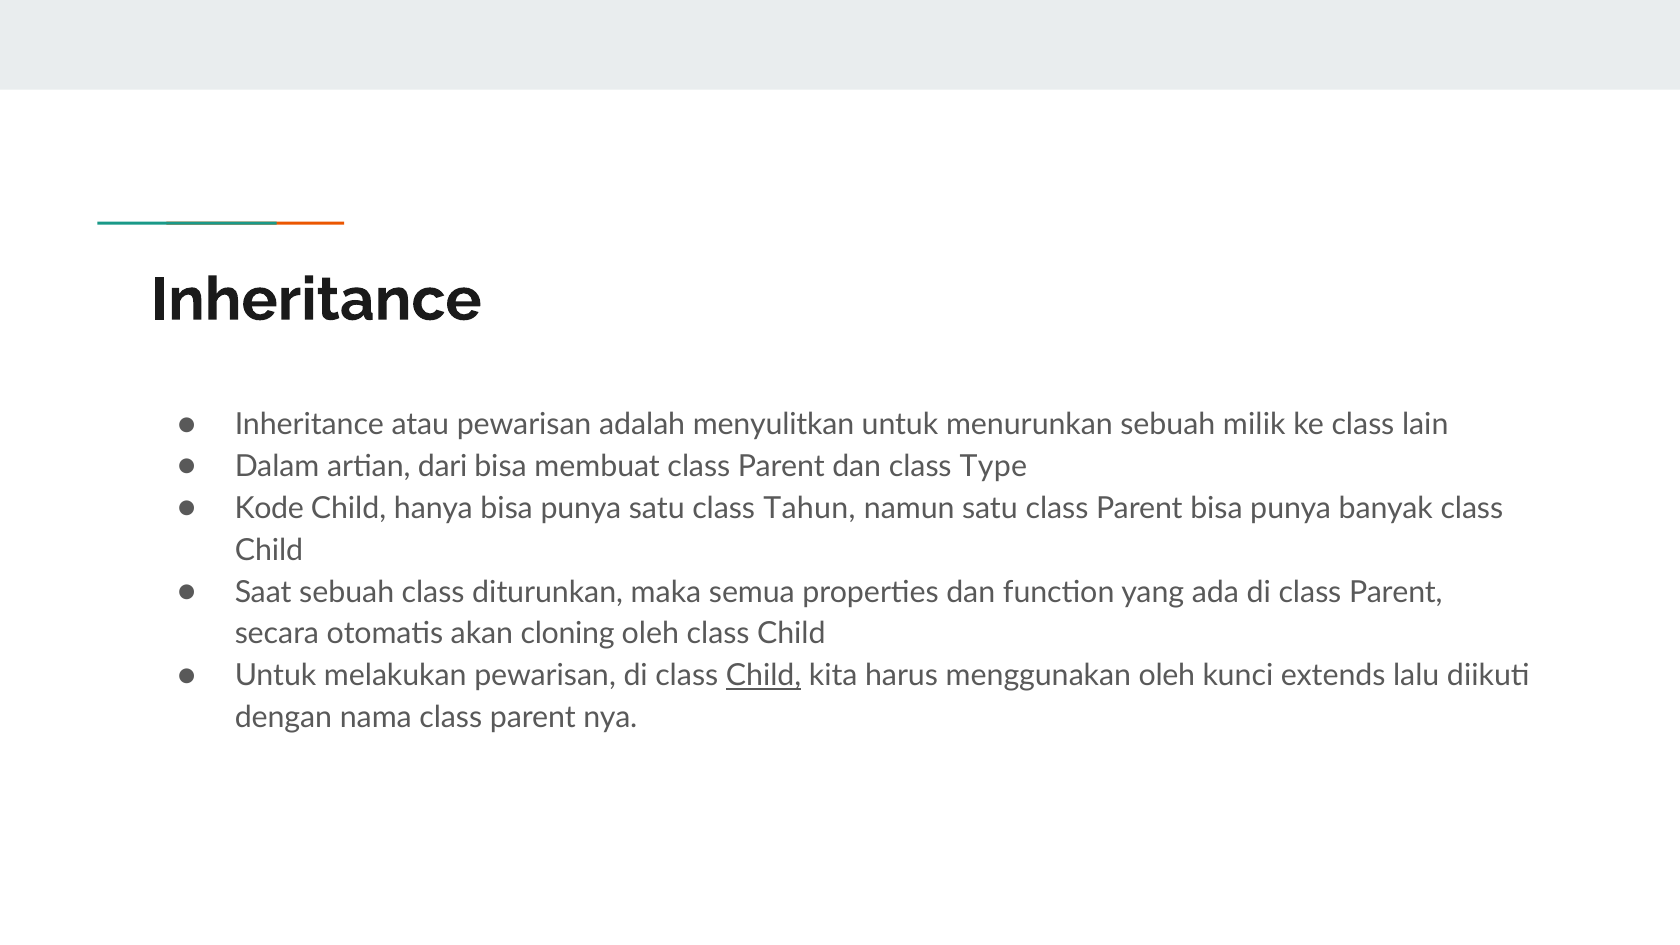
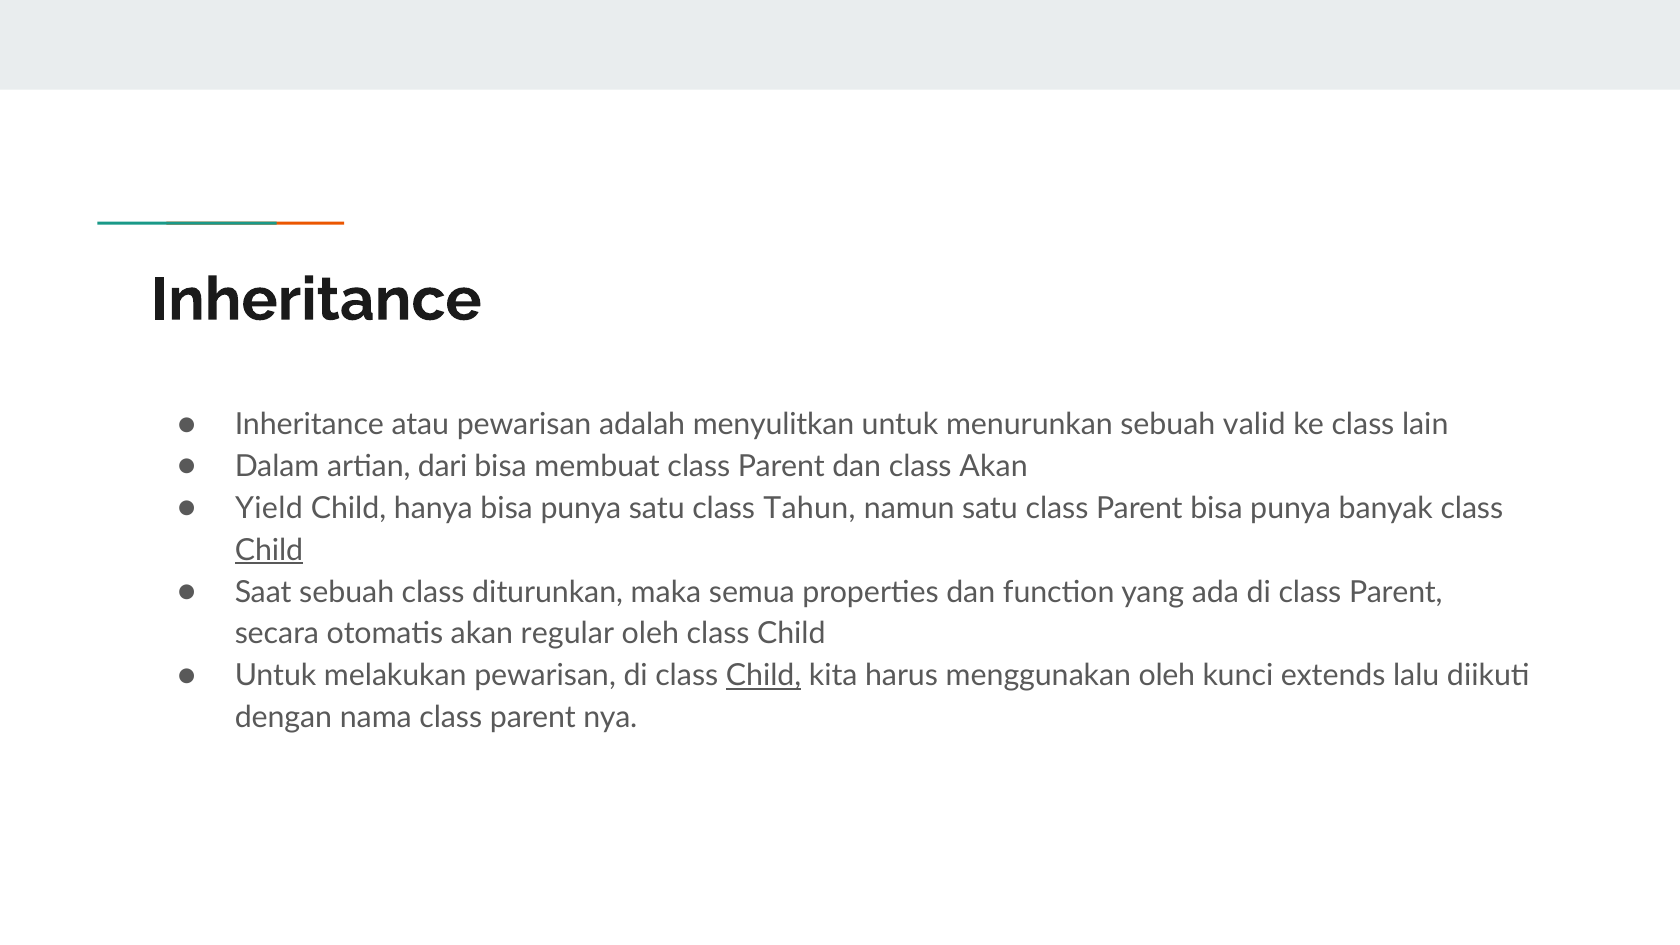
milik: milik -> valid (1254, 425)
class Type: Type -> Akan (994, 466)
Kode: Kode -> Yield (269, 508)
Child underline: none -> present (269, 550)
cloning: cloning -> regular (567, 634)
